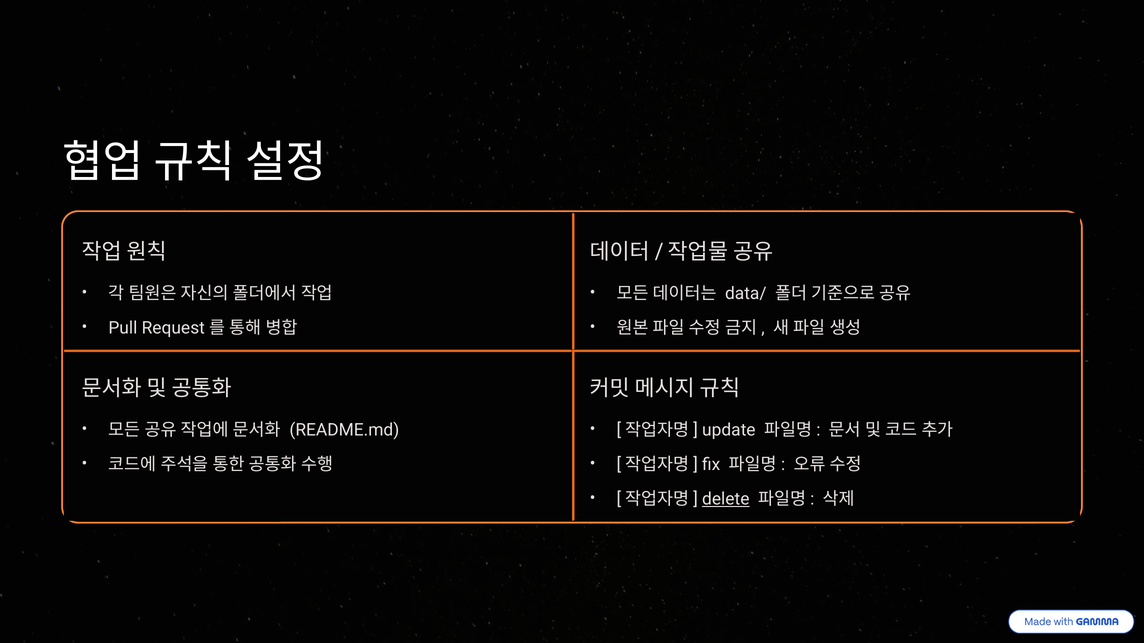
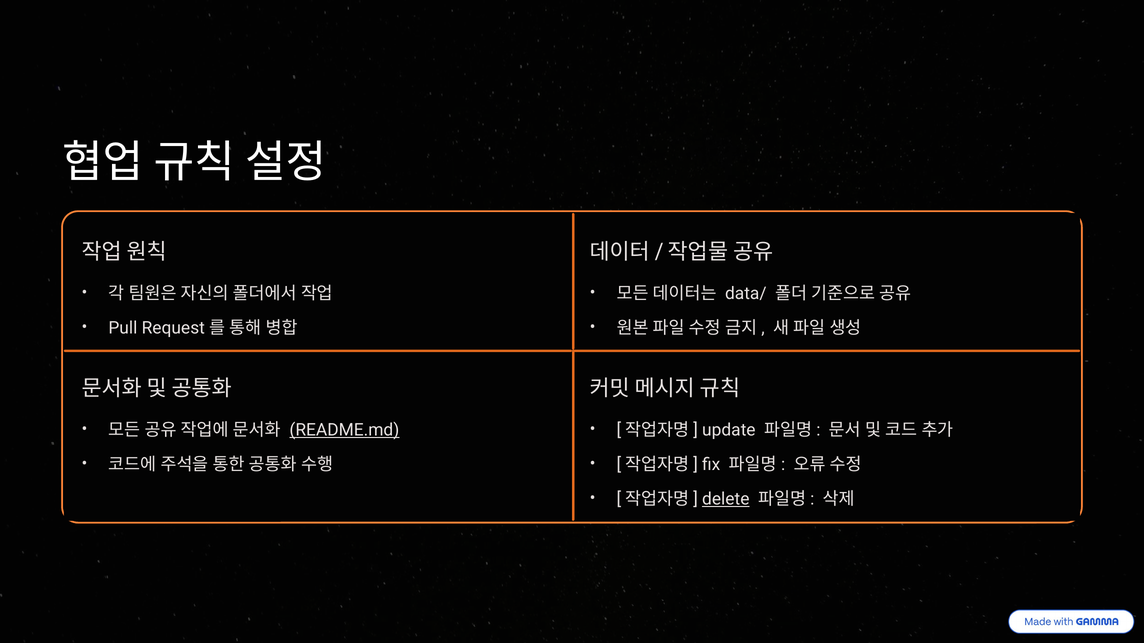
README.md underline: none -> present (344, 430)
